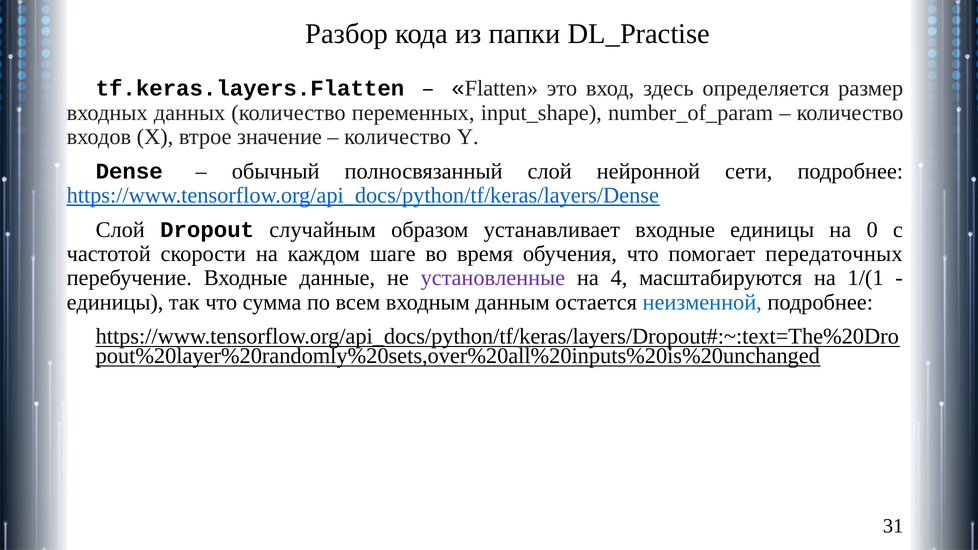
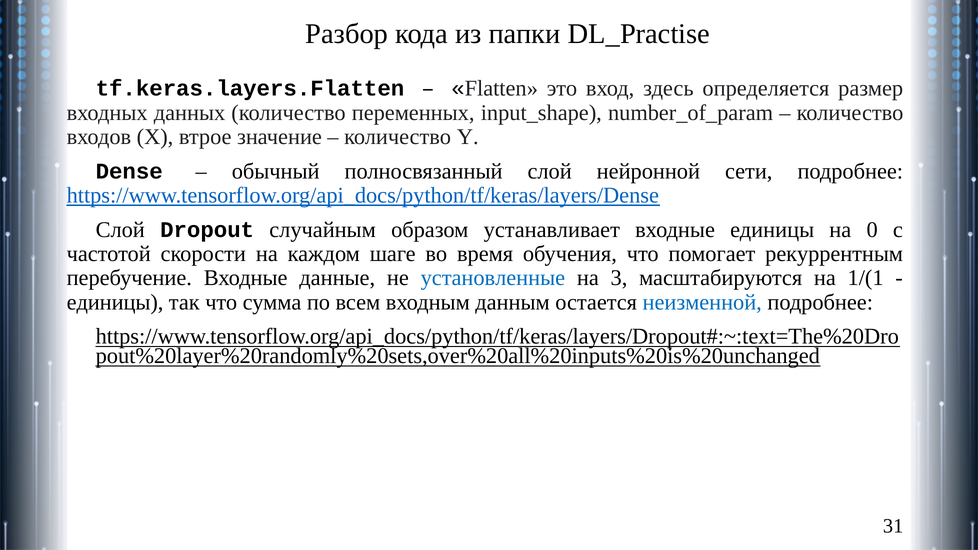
передаточных: передаточных -> рекуррентным (834, 254)
установленные colour: purple -> blue (493, 278)
4: 4 -> 3 (619, 278)
